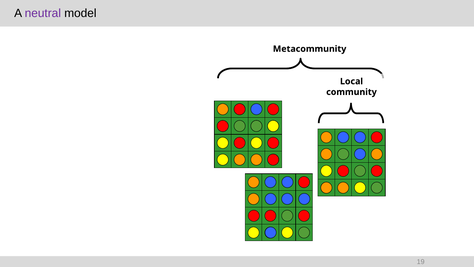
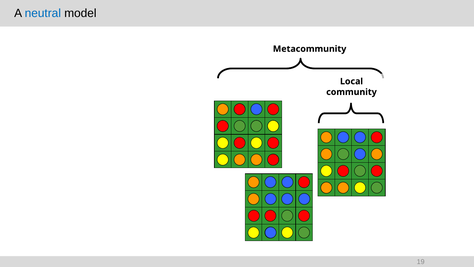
neutral colour: purple -> blue (43, 13)
